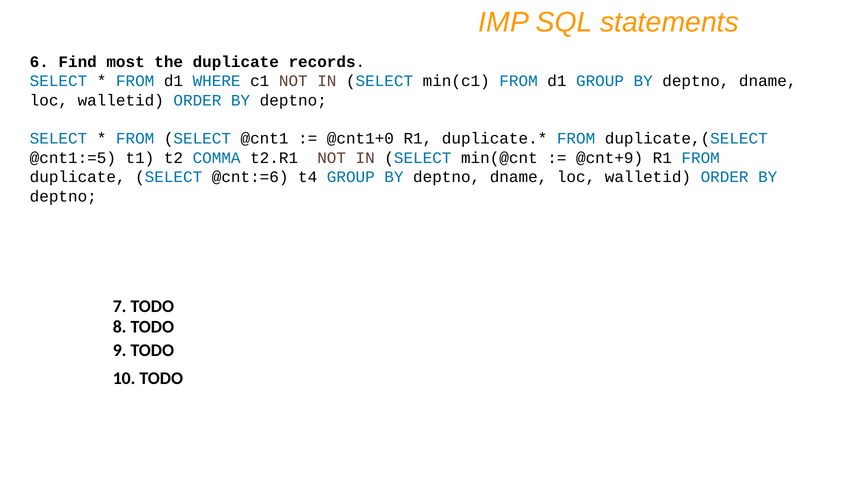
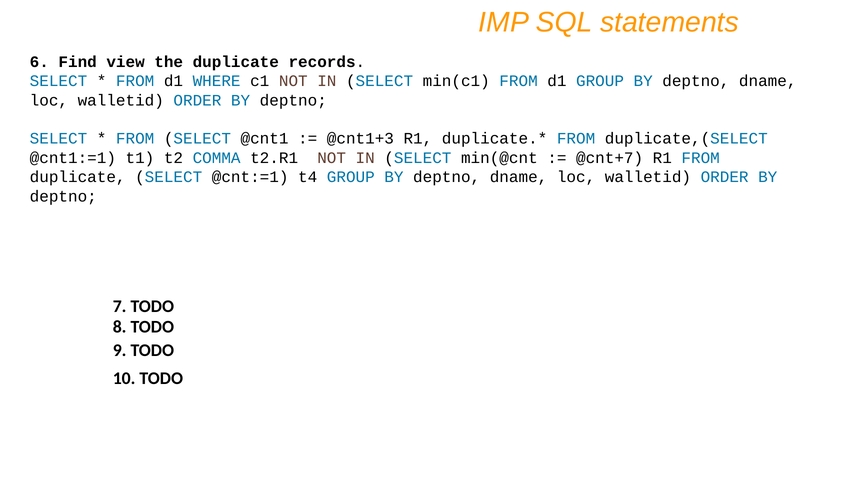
most: most -> view (126, 62)
@cnt1+0: @cnt1+0 -> @cnt1+3 (360, 138)
@cnt1:=5: @cnt1:=5 -> @cnt1:=1 (73, 158)
@cnt+9: @cnt+9 -> @cnt+7 (610, 158)
@cnt:=6: @cnt:=6 -> @cnt:=1 (250, 177)
